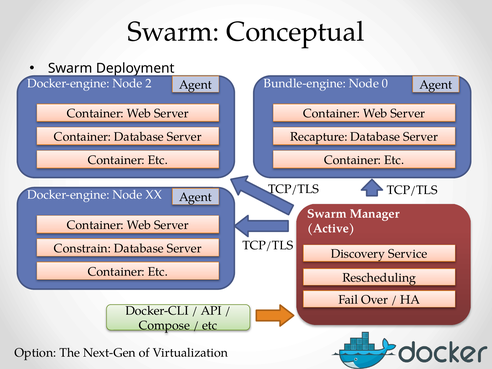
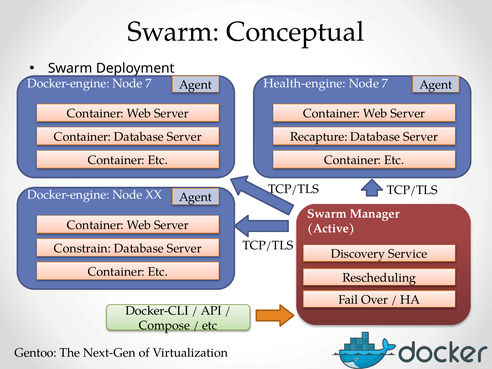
Docker-engine Node 2: 2 -> 7 (149, 83)
Bundle-engine: Bundle-engine -> Health-engine (305, 83)
0: 0 -> 7 (385, 83)
Option: Option -> Gentoo (36, 353)
